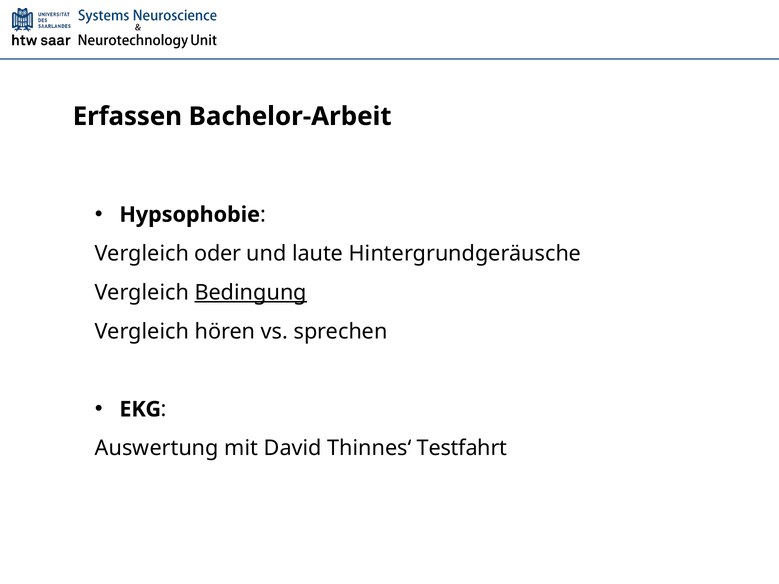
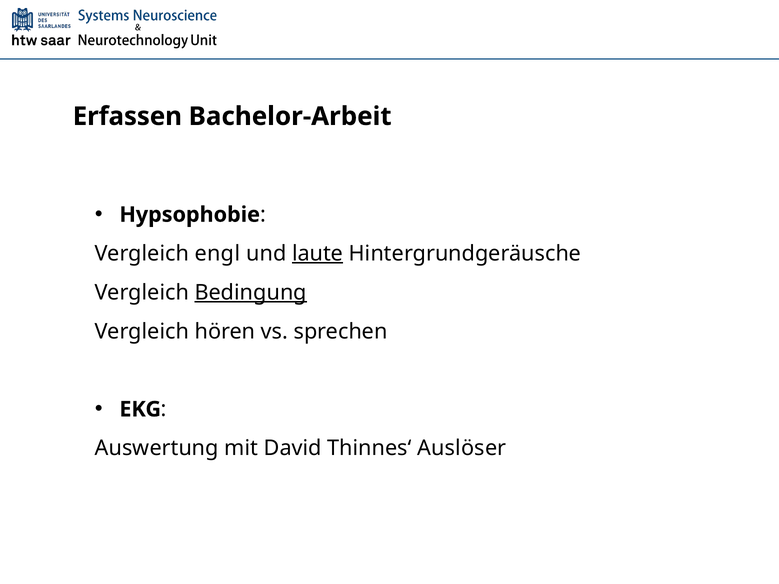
oder: oder -> engl (218, 254)
laute underline: none -> present (318, 254)
Testfahrt: Testfahrt -> Auslöser (462, 448)
